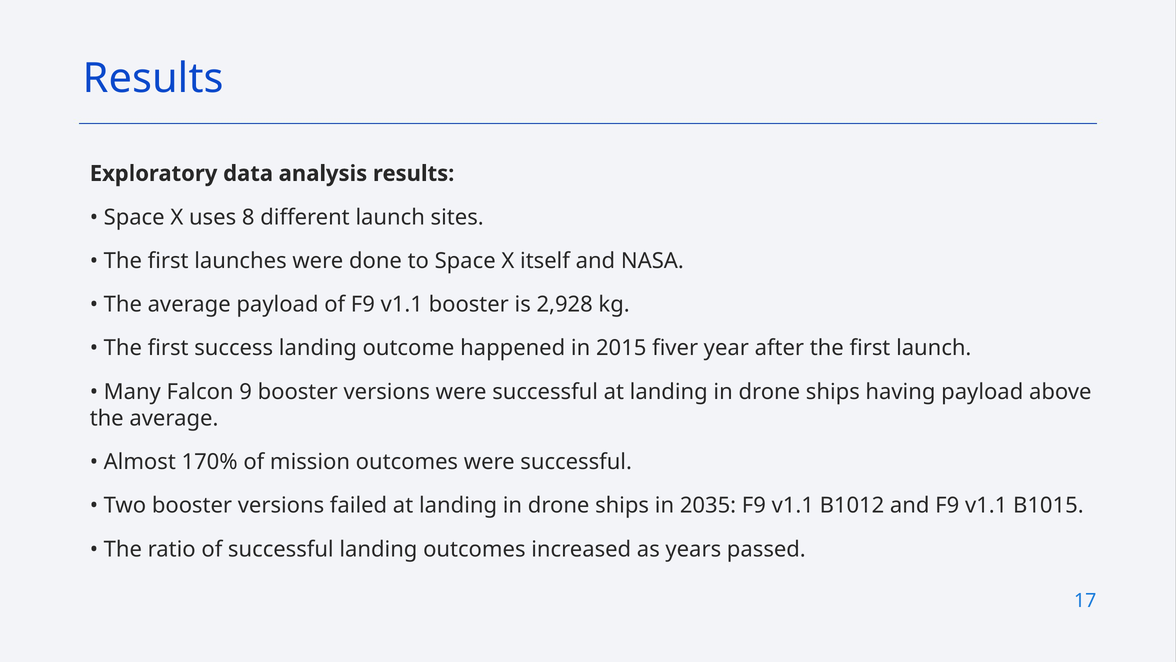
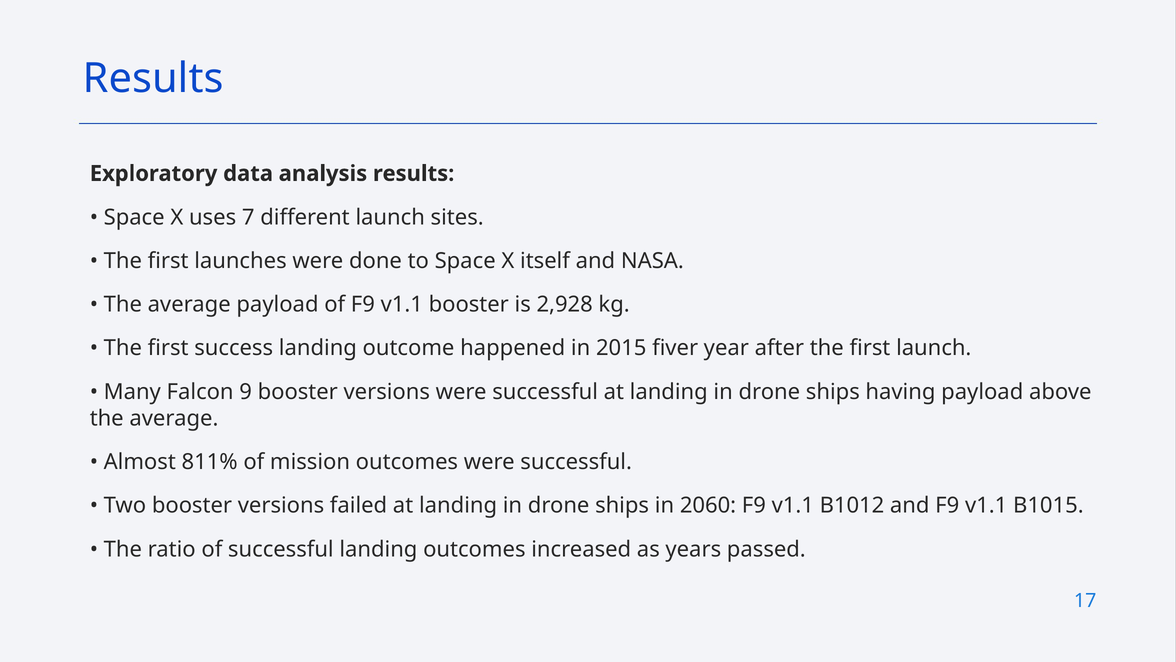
8: 8 -> 7 (248, 217)
170%: 170% -> 811% (210, 462)
2035: 2035 -> 2060 (708, 505)
